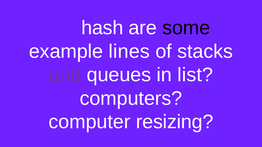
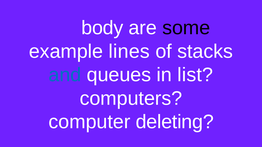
hash: hash -> body (102, 28)
and colour: purple -> blue (65, 75)
resizing: resizing -> deleting (175, 122)
